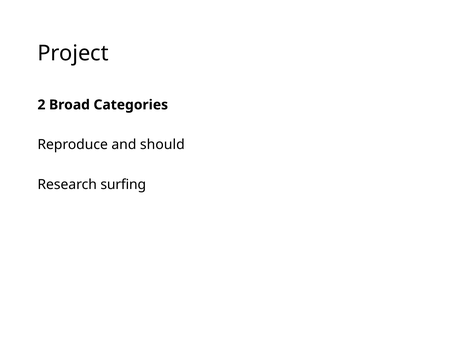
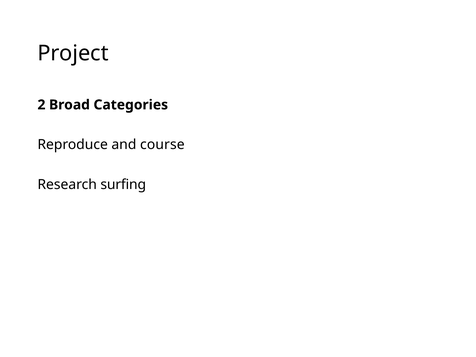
should: should -> course (162, 145)
